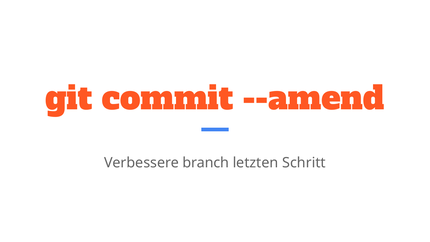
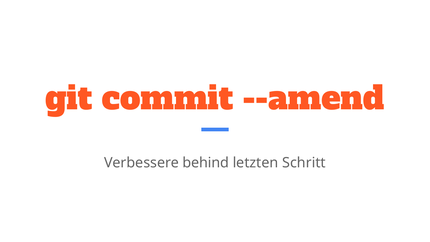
branch: branch -> behind (206, 163)
